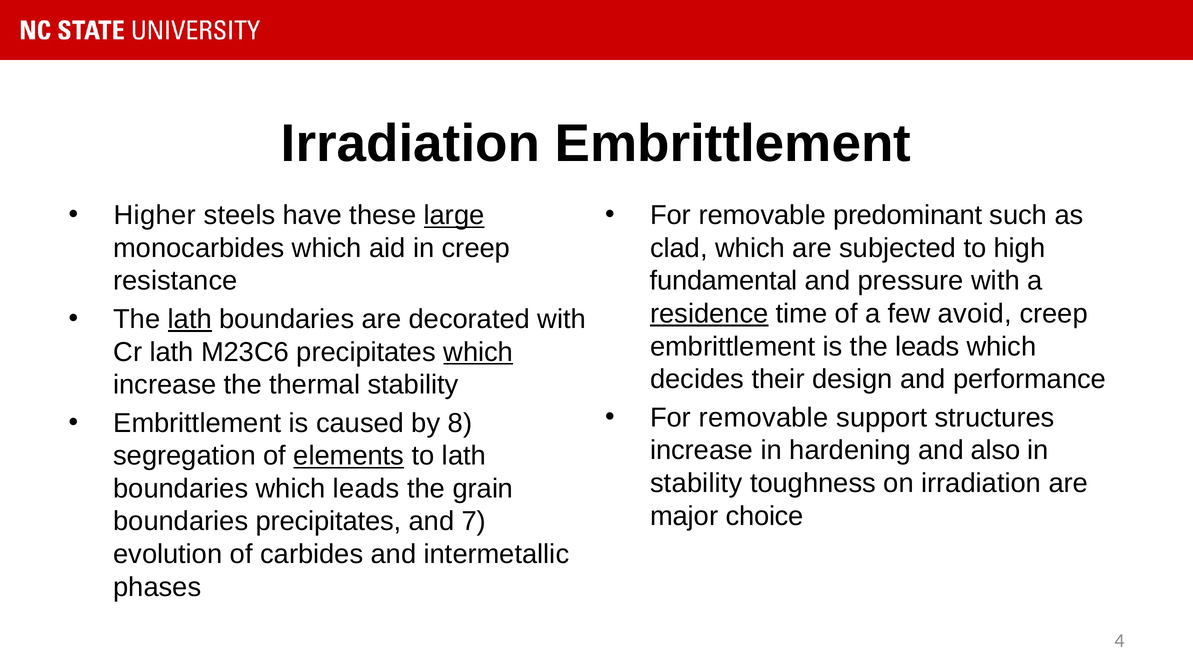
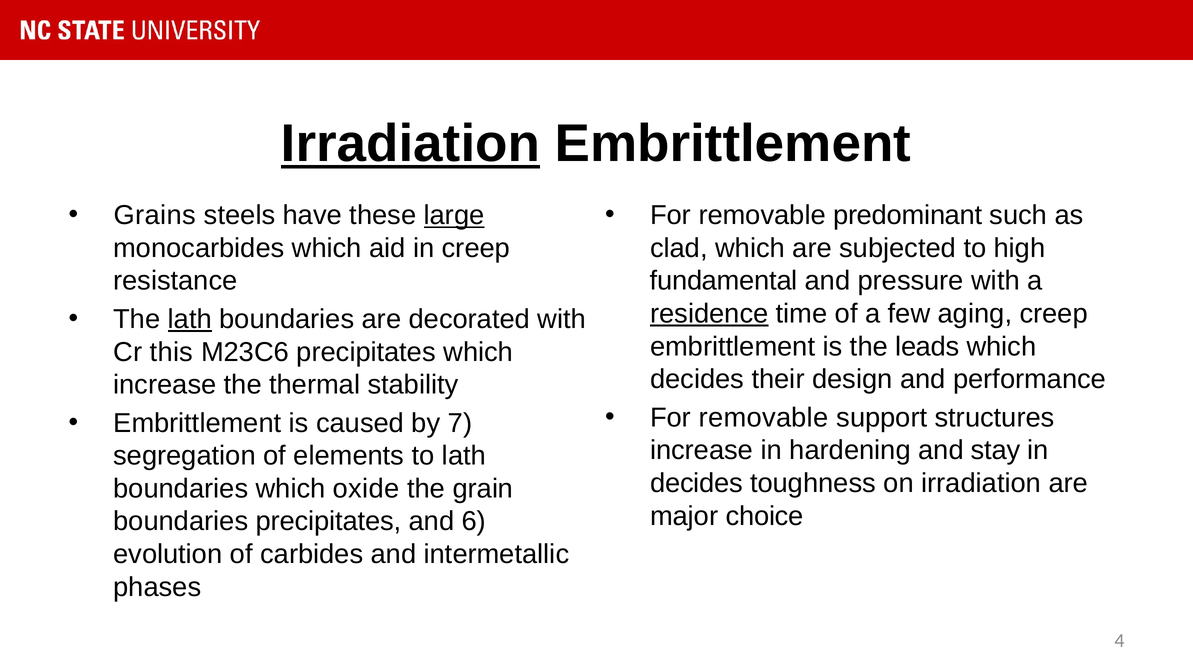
Irradiation underline: none -> present (410, 144)
Higher: Higher -> Grains (155, 215)
avoid: avoid -> aging (975, 314)
Cr lath: lath -> this (171, 352)
which underline: present -> none (478, 352)
8: 8 -> 7 (460, 423)
also: also -> stay (996, 450)
elements underline: present -> none (349, 456)
stability: stability -> decides (696, 483)
which leads: leads -> oxide (366, 489)
7: 7 -> 6 (474, 521)
